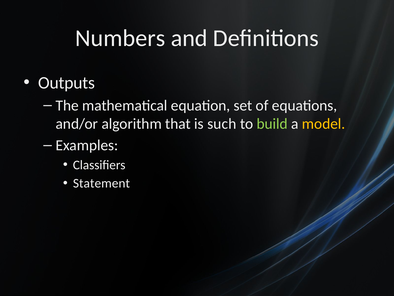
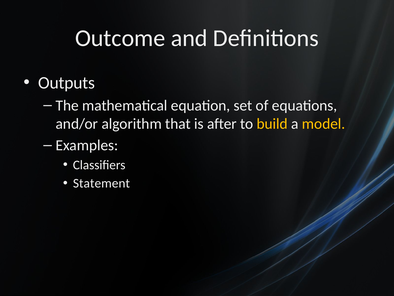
Numbers: Numbers -> Outcome (120, 38)
such: such -> after (222, 124)
build colour: light green -> yellow (272, 124)
